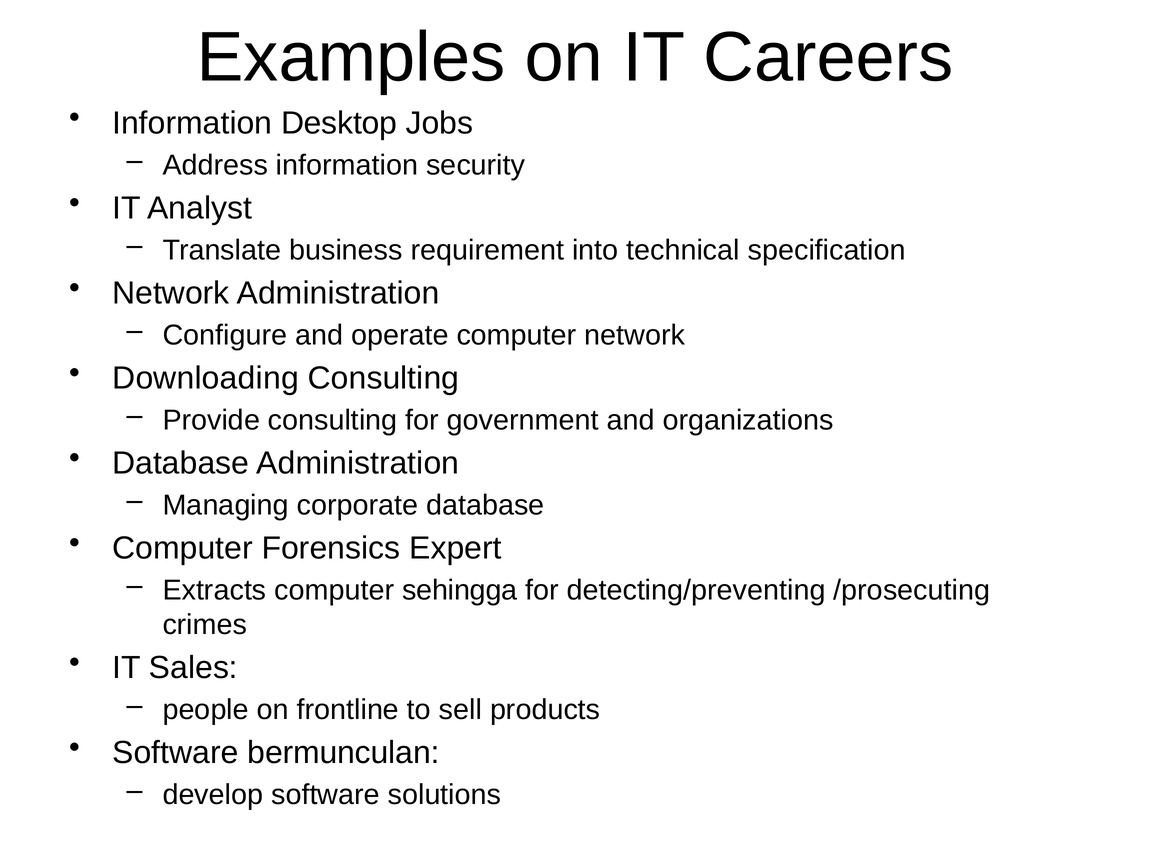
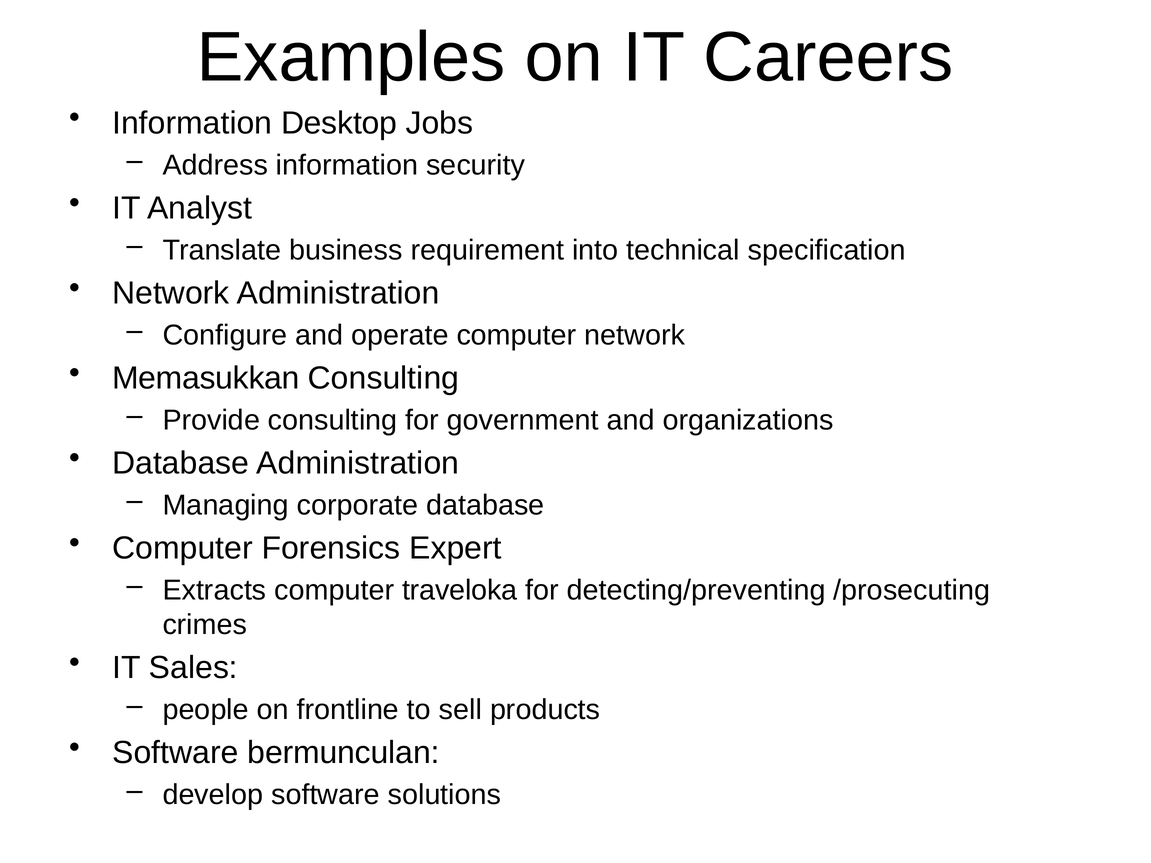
Downloading: Downloading -> Memasukkan (206, 378)
sehingga: sehingga -> traveloka (460, 590)
